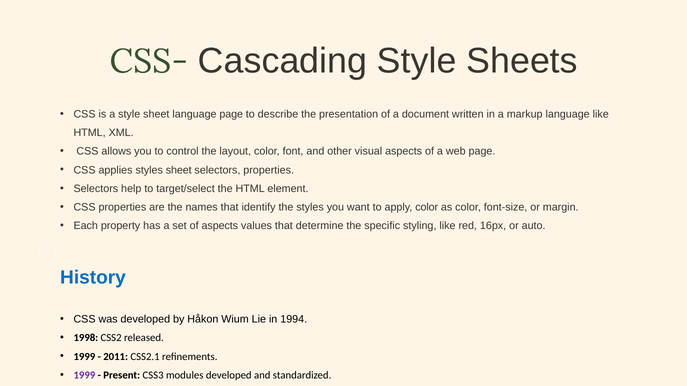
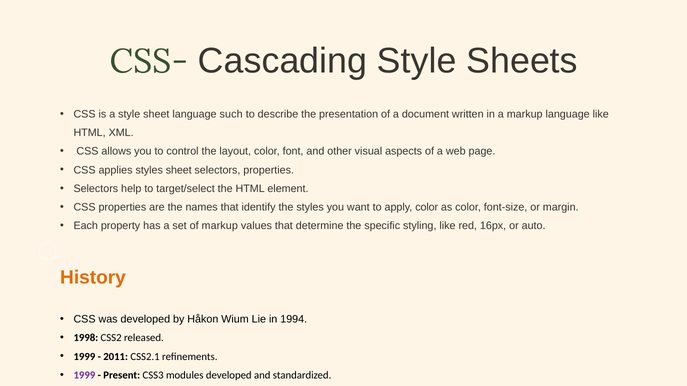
language page: page -> such (231, 114)
of aspects: aspects -> markup (220, 226)
History colour: blue -> orange (93, 278)
